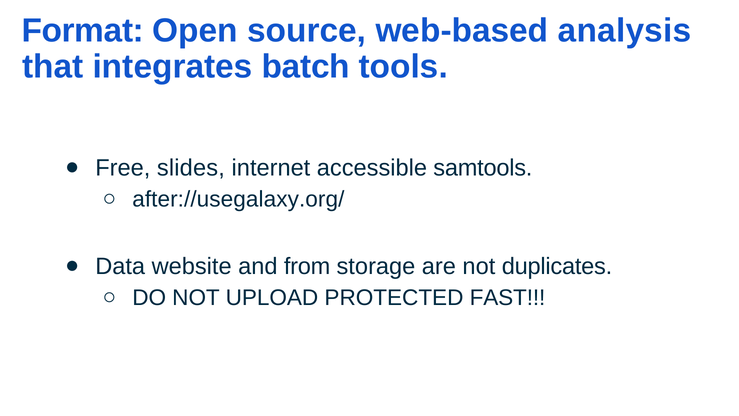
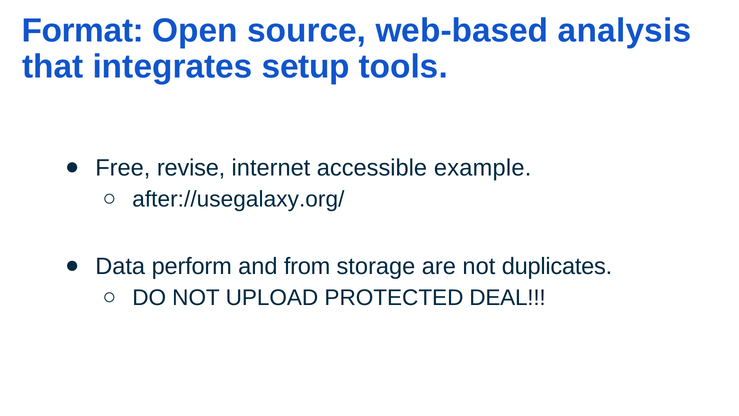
batch: batch -> setup (306, 67)
slides: slides -> revise (191, 168)
samtools: samtools -> example (483, 168)
website: website -> perform (192, 266)
FAST: FAST -> DEAL (508, 298)
